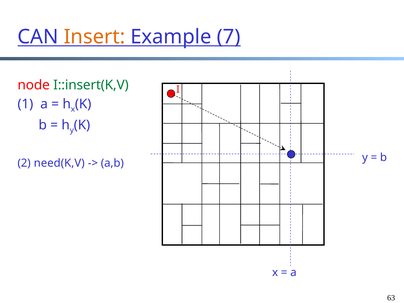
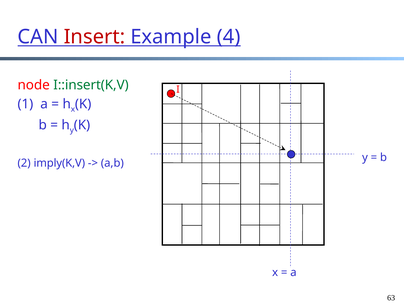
Insert colour: orange -> red (94, 37)
7: 7 -> 4 (229, 37)
need(K,V: need(K,V -> imply(K,V (59, 163)
